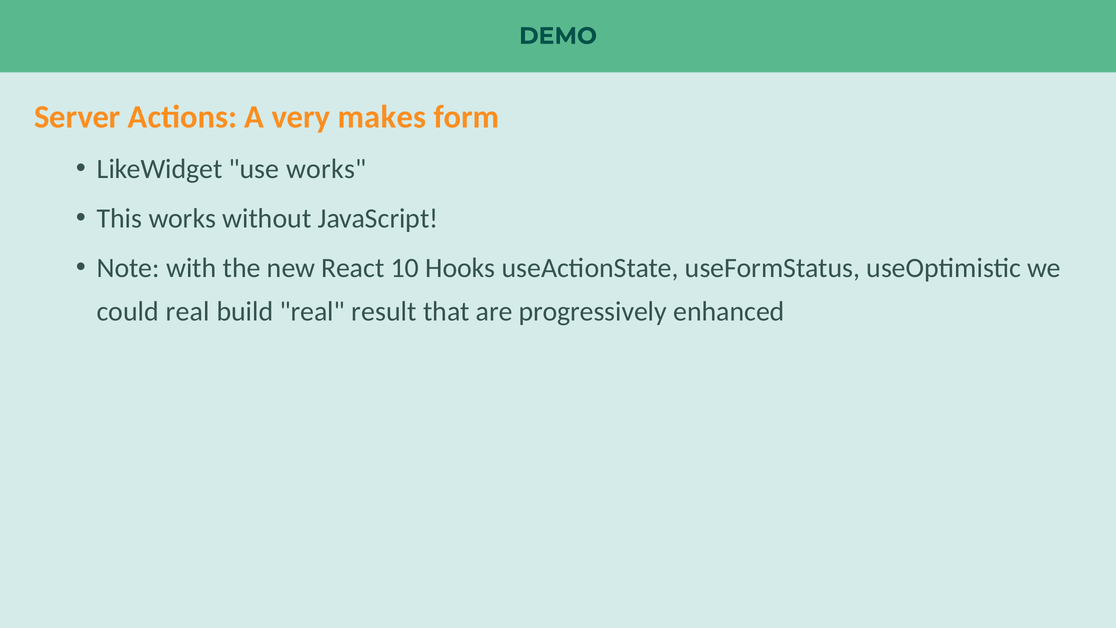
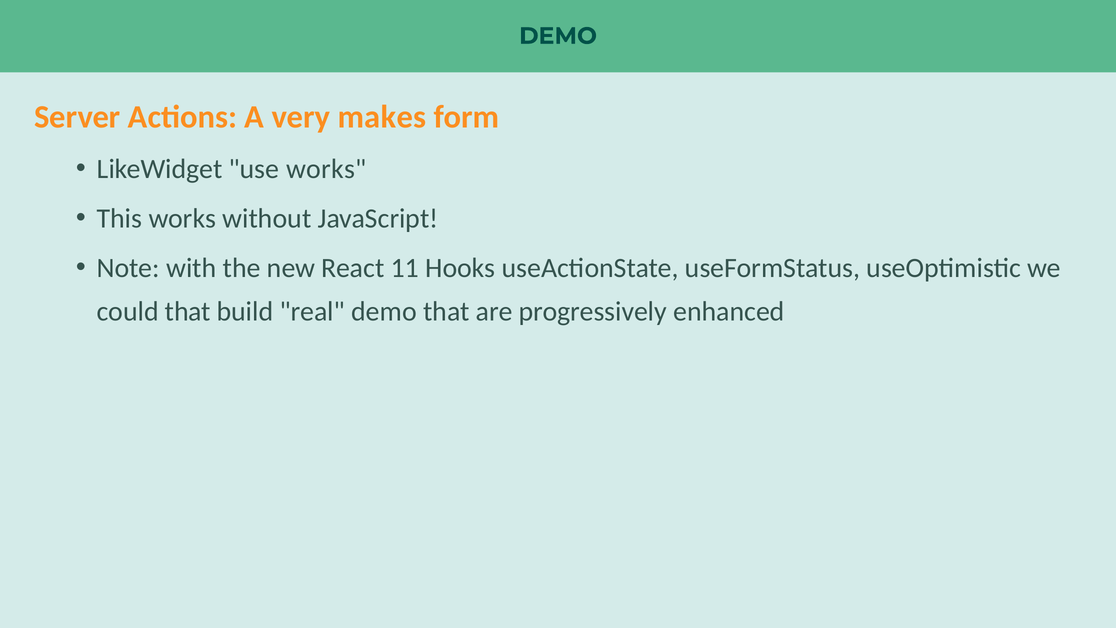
10: 10 -> 11 (405, 268)
could real: real -> that (188, 311)
real result: result -> demo (384, 311)
